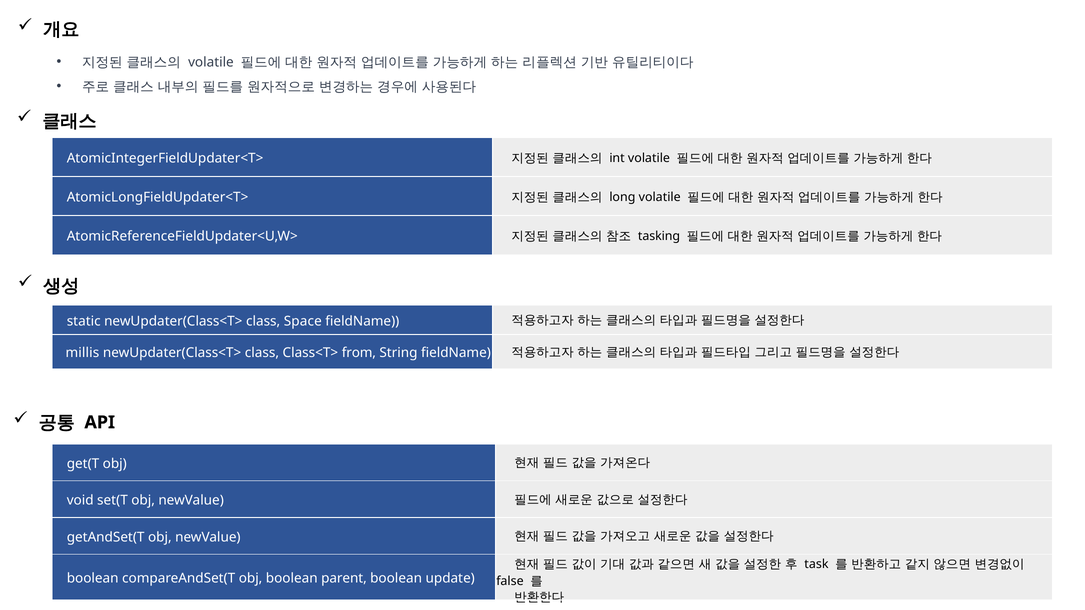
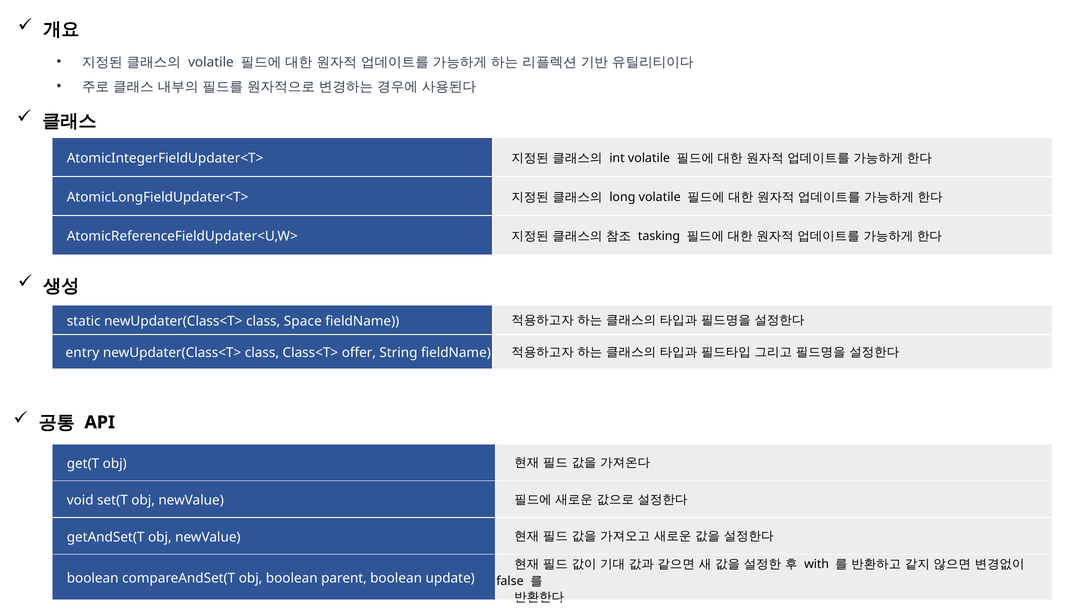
millis: millis -> entry (82, 353)
from: from -> offer (359, 353)
task: task -> with (817, 565)
